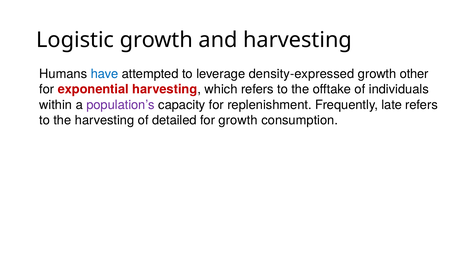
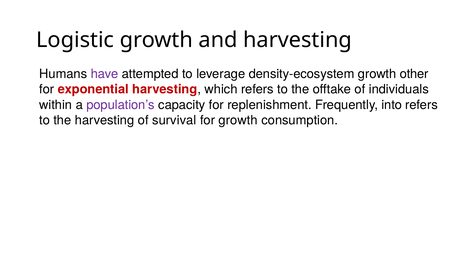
have colour: blue -> purple (105, 74)
density-expressed: density-expressed -> density-ecosystem (302, 74)
late: late -> into (392, 105)
detailed: detailed -> survival (174, 120)
